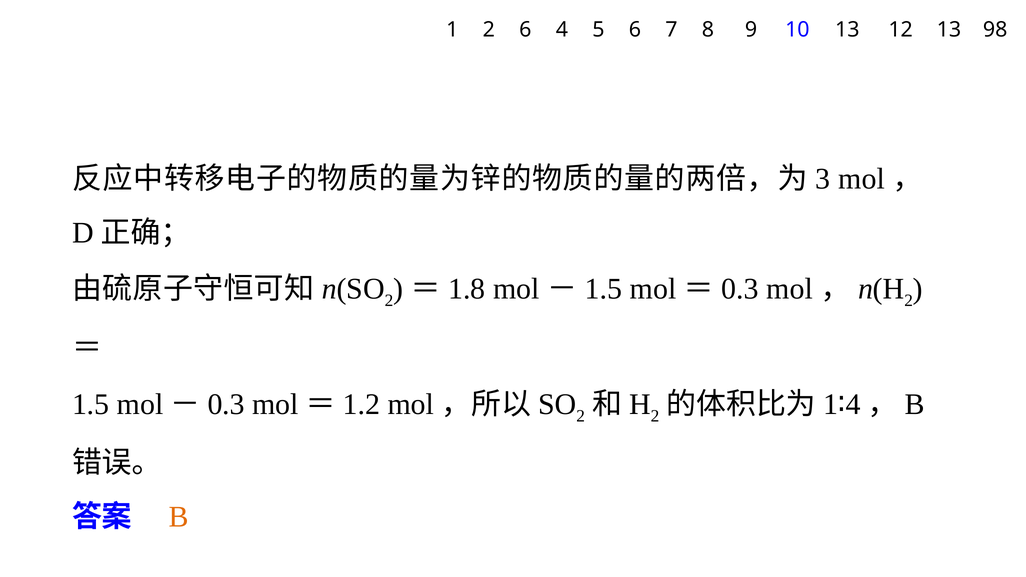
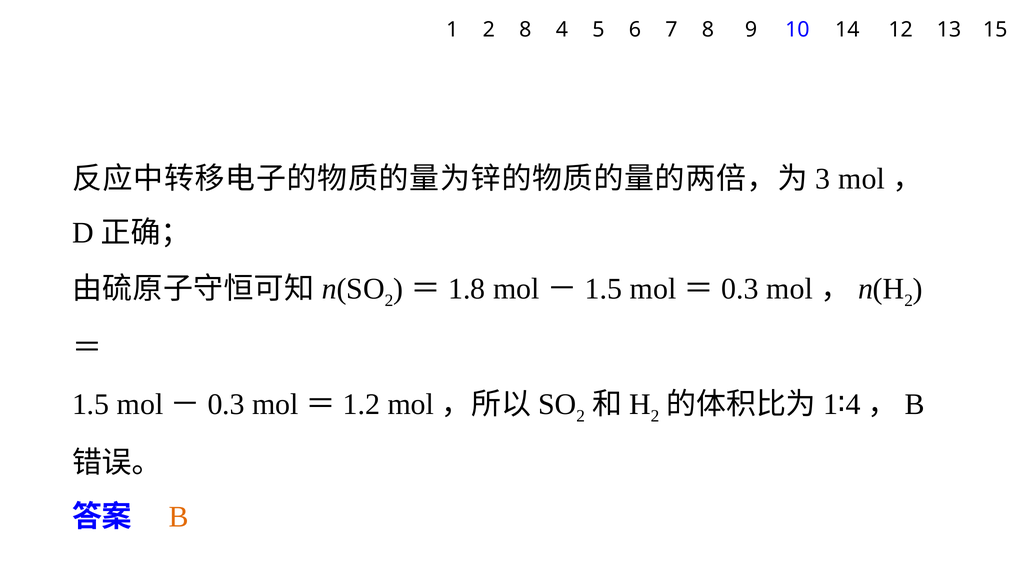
2 6: 6 -> 8 (525, 30)
10 13: 13 -> 14 (847, 30)
98: 98 -> 15 (995, 30)
